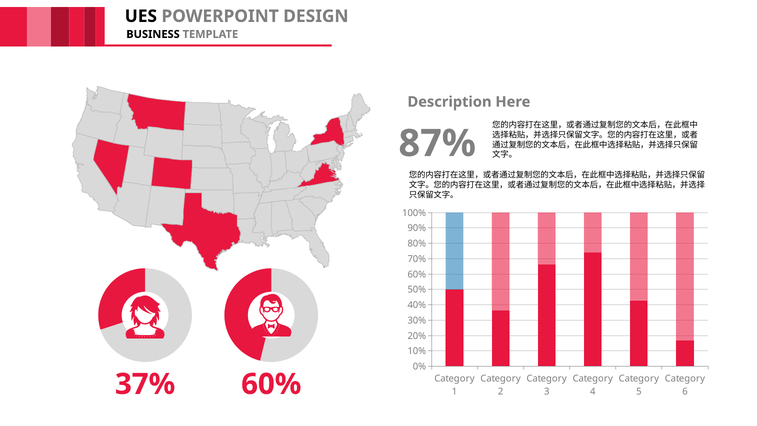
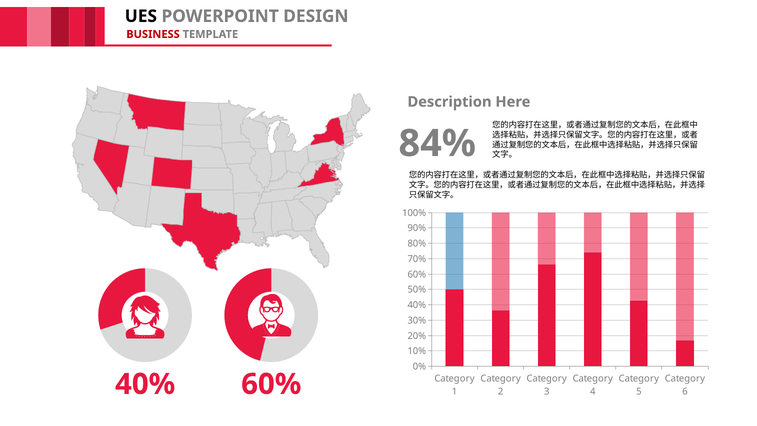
BUSINESS colour: black -> red (153, 34)
87%: 87% -> 84% (437, 143)
37%: 37% -> 40% (145, 384)
